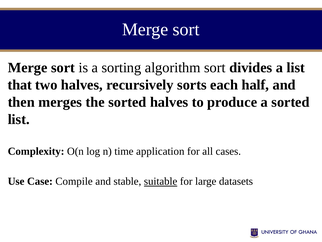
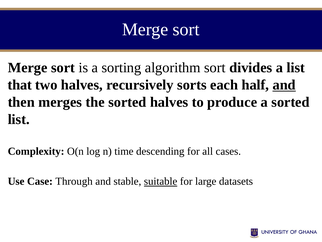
and underline: none -> present (284, 85)
application: application -> descending (160, 151)
Compile: Compile -> Through (74, 181)
